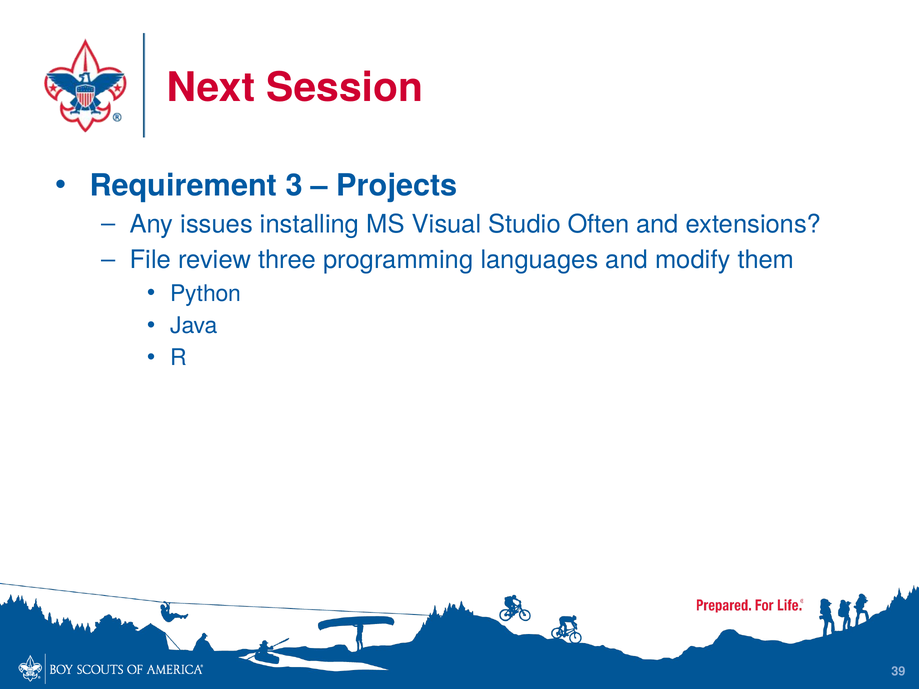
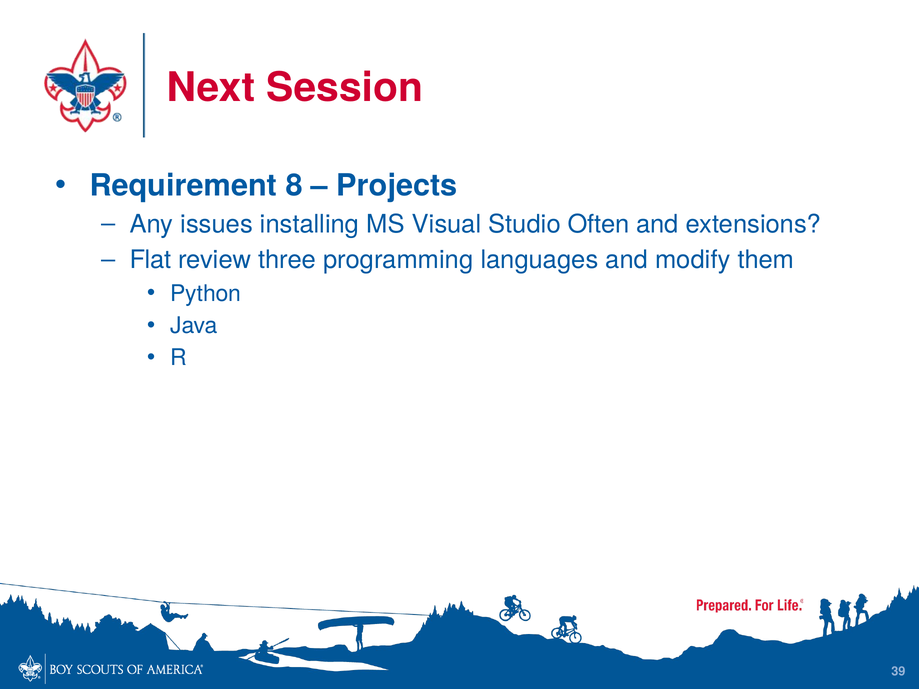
3: 3 -> 8 (294, 186)
File: File -> Flat (150, 260)
